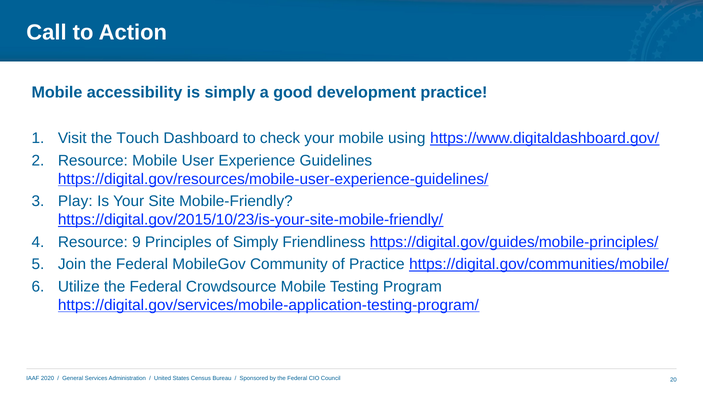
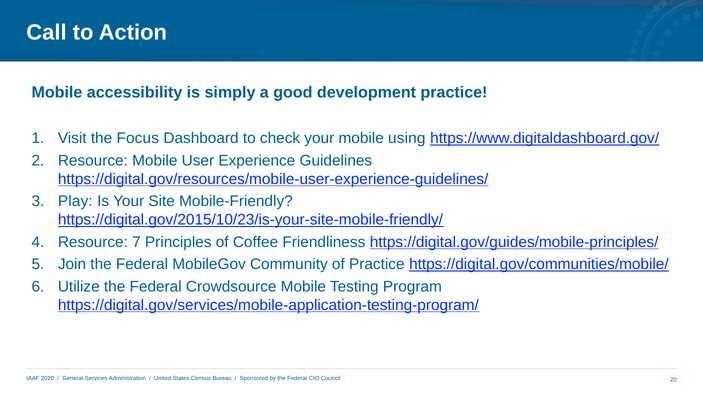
Touch: Touch -> Focus (138, 139)
9: 9 -> 7 (136, 242)
of Simply: Simply -> Coffee (256, 242)
